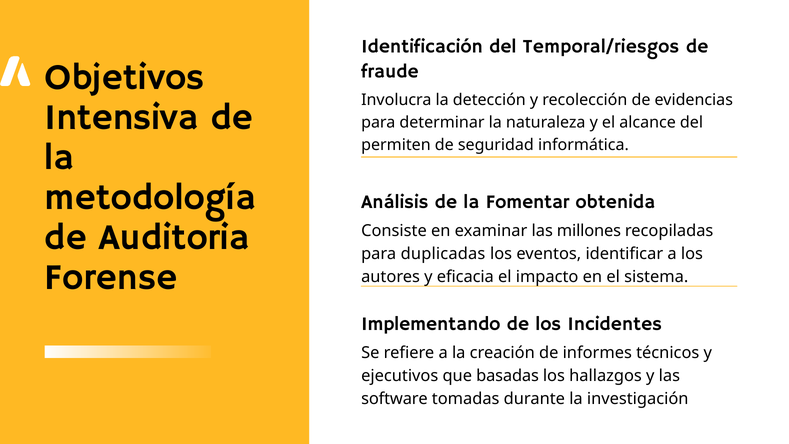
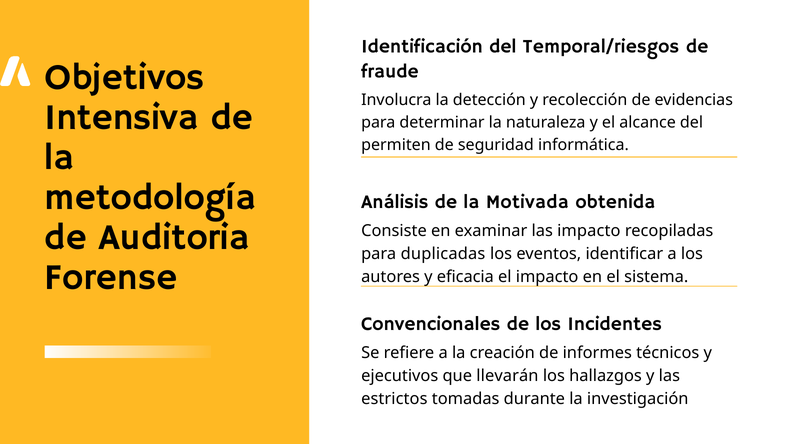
Fomentar: Fomentar -> Motivada (527, 202)
las millones: millones -> impacto (589, 231)
Implementando: Implementando -> Convencionales (431, 324)
basadas: basadas -> llevarán (507, 376)
software: software -> estrictos (394, 399)
